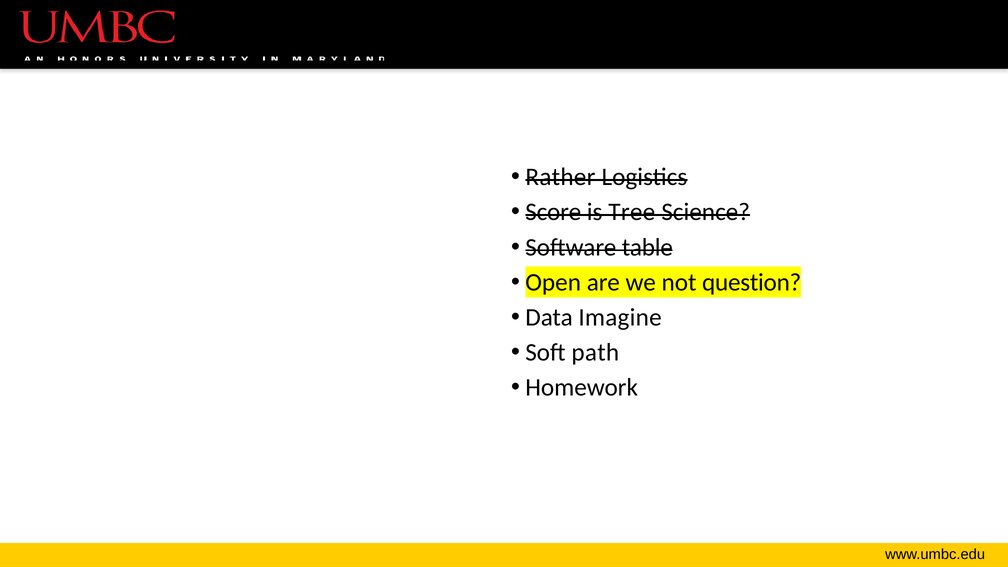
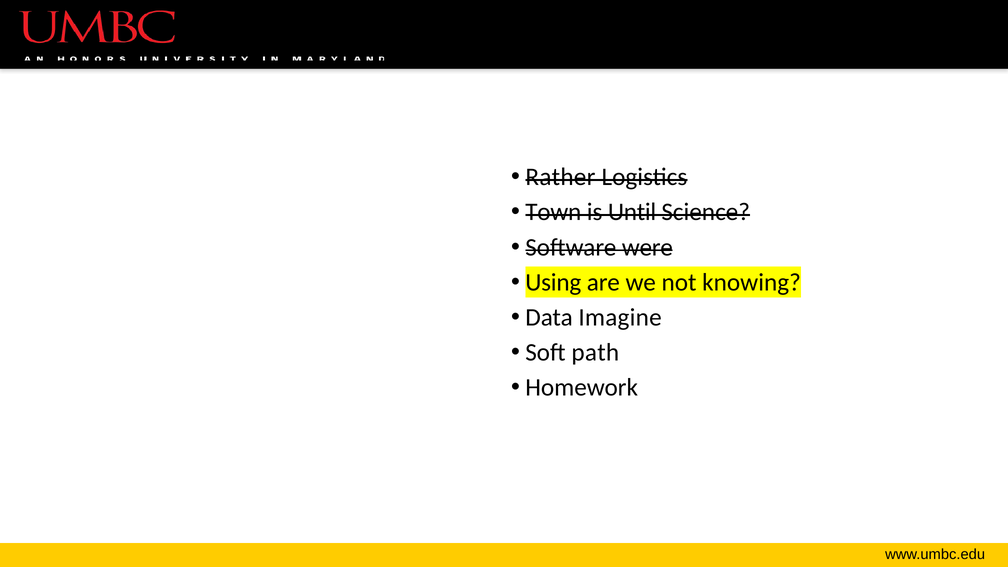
Score: Score -> Town (553, 212)
Tree: Tree -> Until (632, 212)
table: table -> were (647, 247)
Open: Open -> Using (553, 282)
question: question -> knowing (752, 282)
